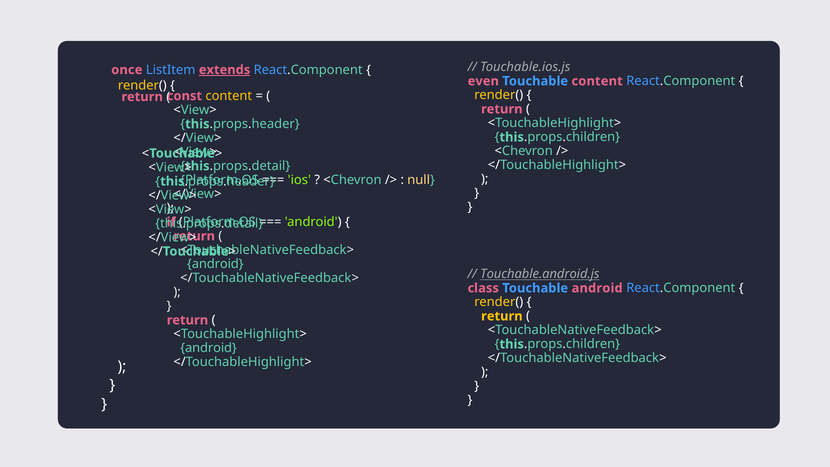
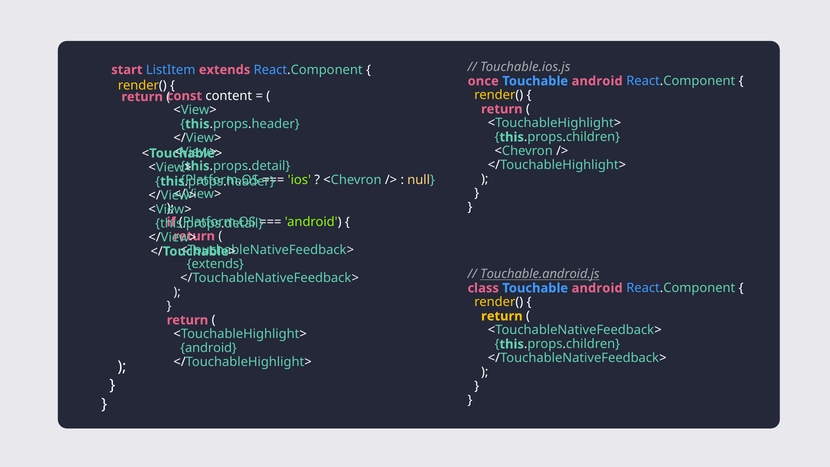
once: once -> start (127, 70)
extends underline: present -> none (225, 70)
even: even -> once (483, 81)
content: content -> android (597, 81)
content colour: yellow -> white (229, 96)
android: android -> extends (215, 264)
